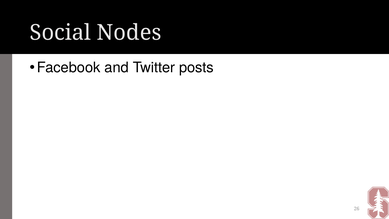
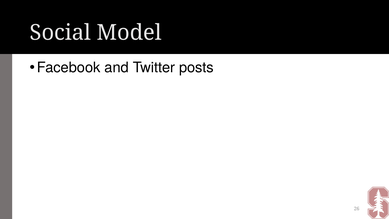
Nodes: Nodes -> Model (129, 33)
